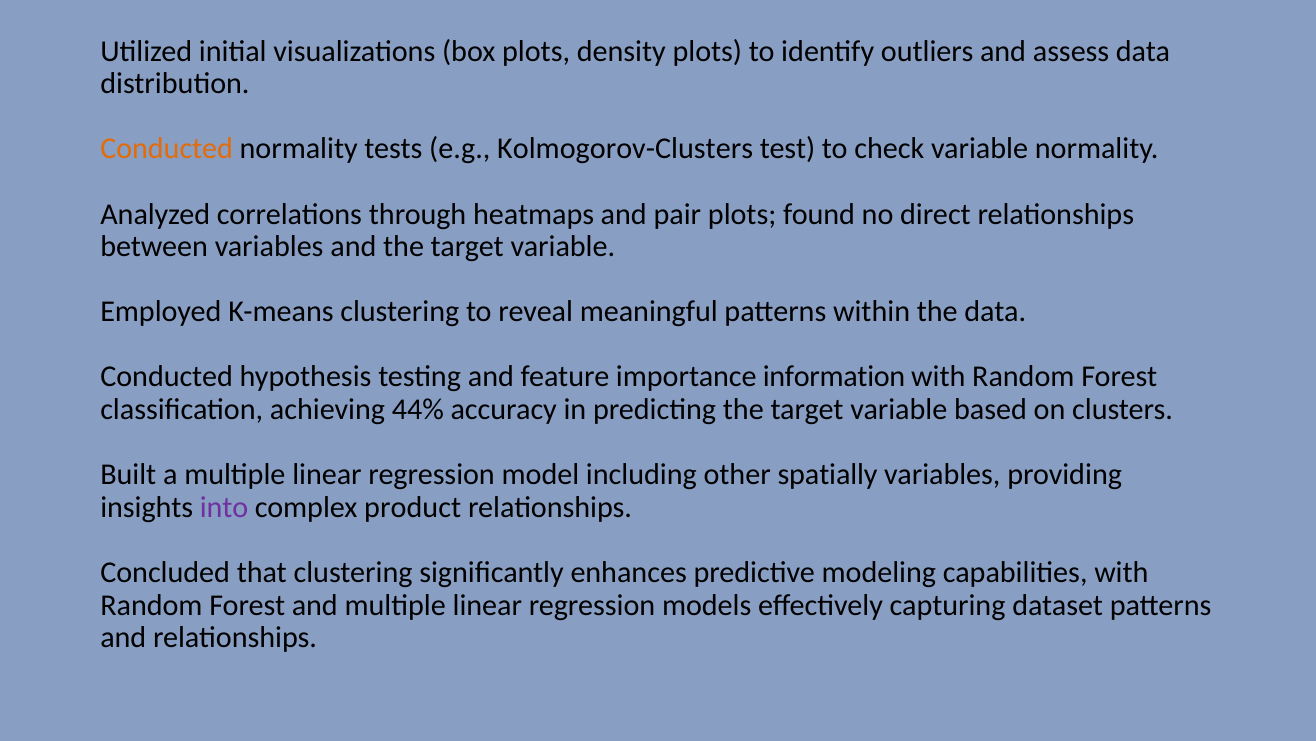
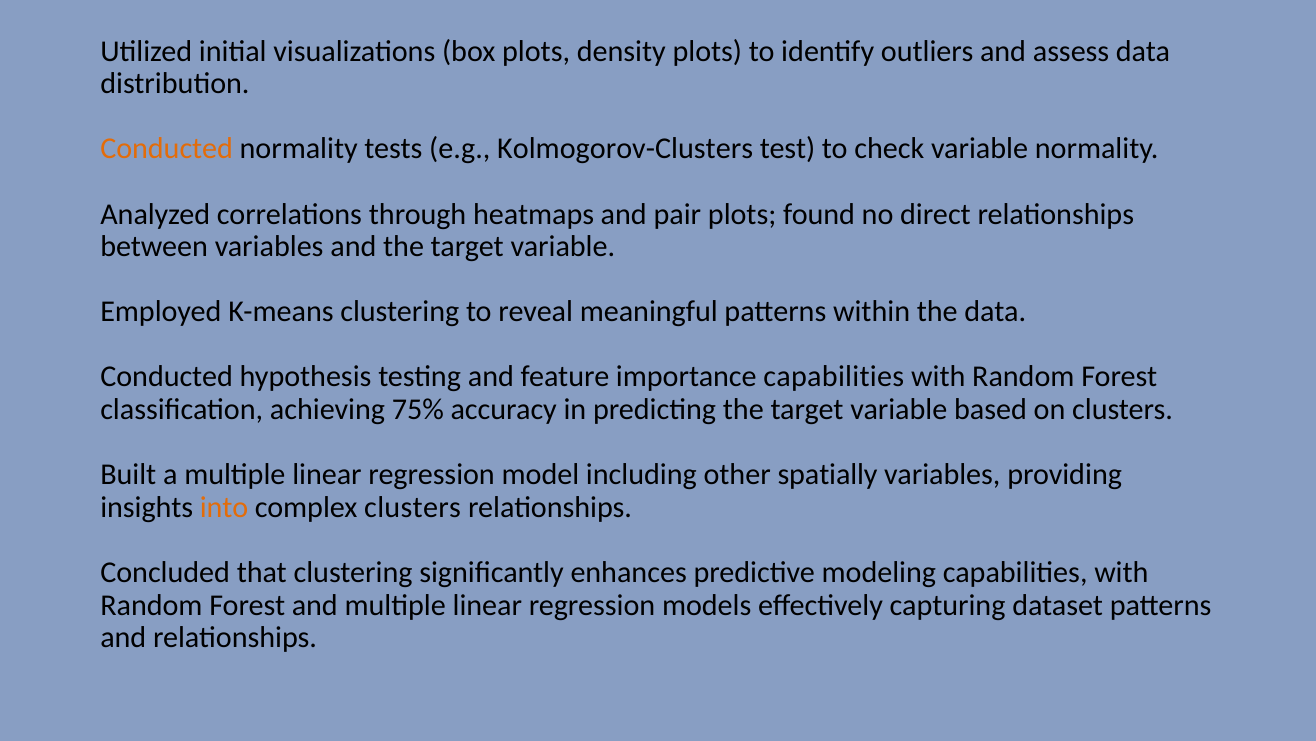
importance information: information -> capabilities (834, 377)
44%: 44% -> 75% (418, 409)
into colour: purple -> orange (224, 507)
complex product: product -> clusters (413, 507)
